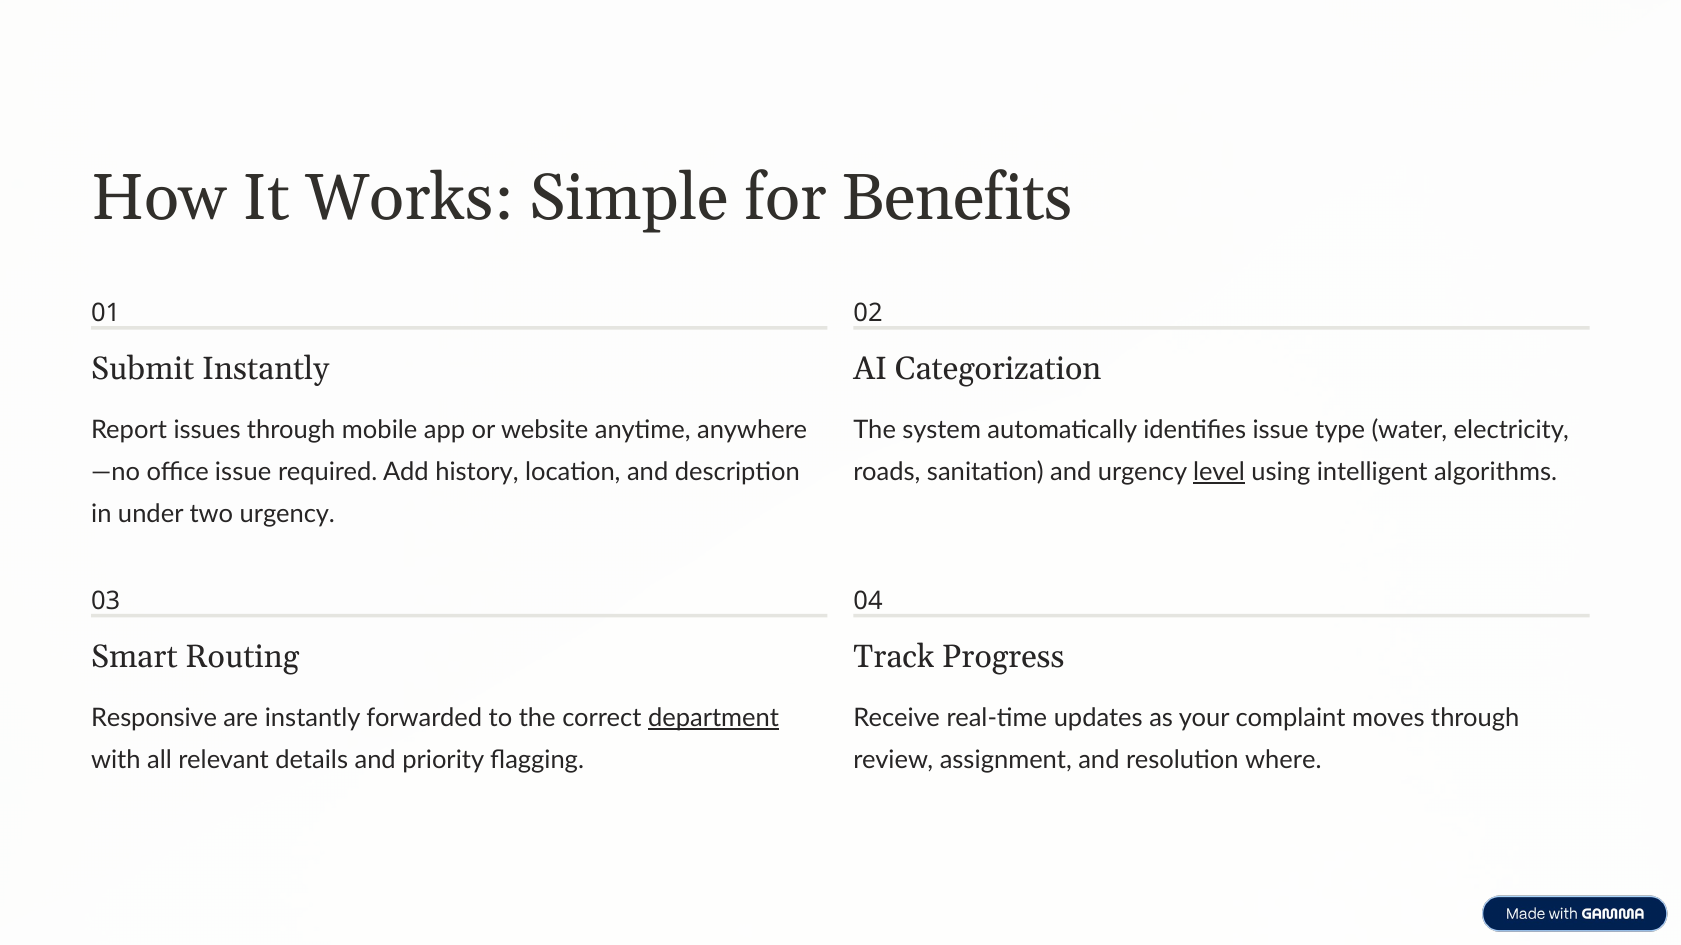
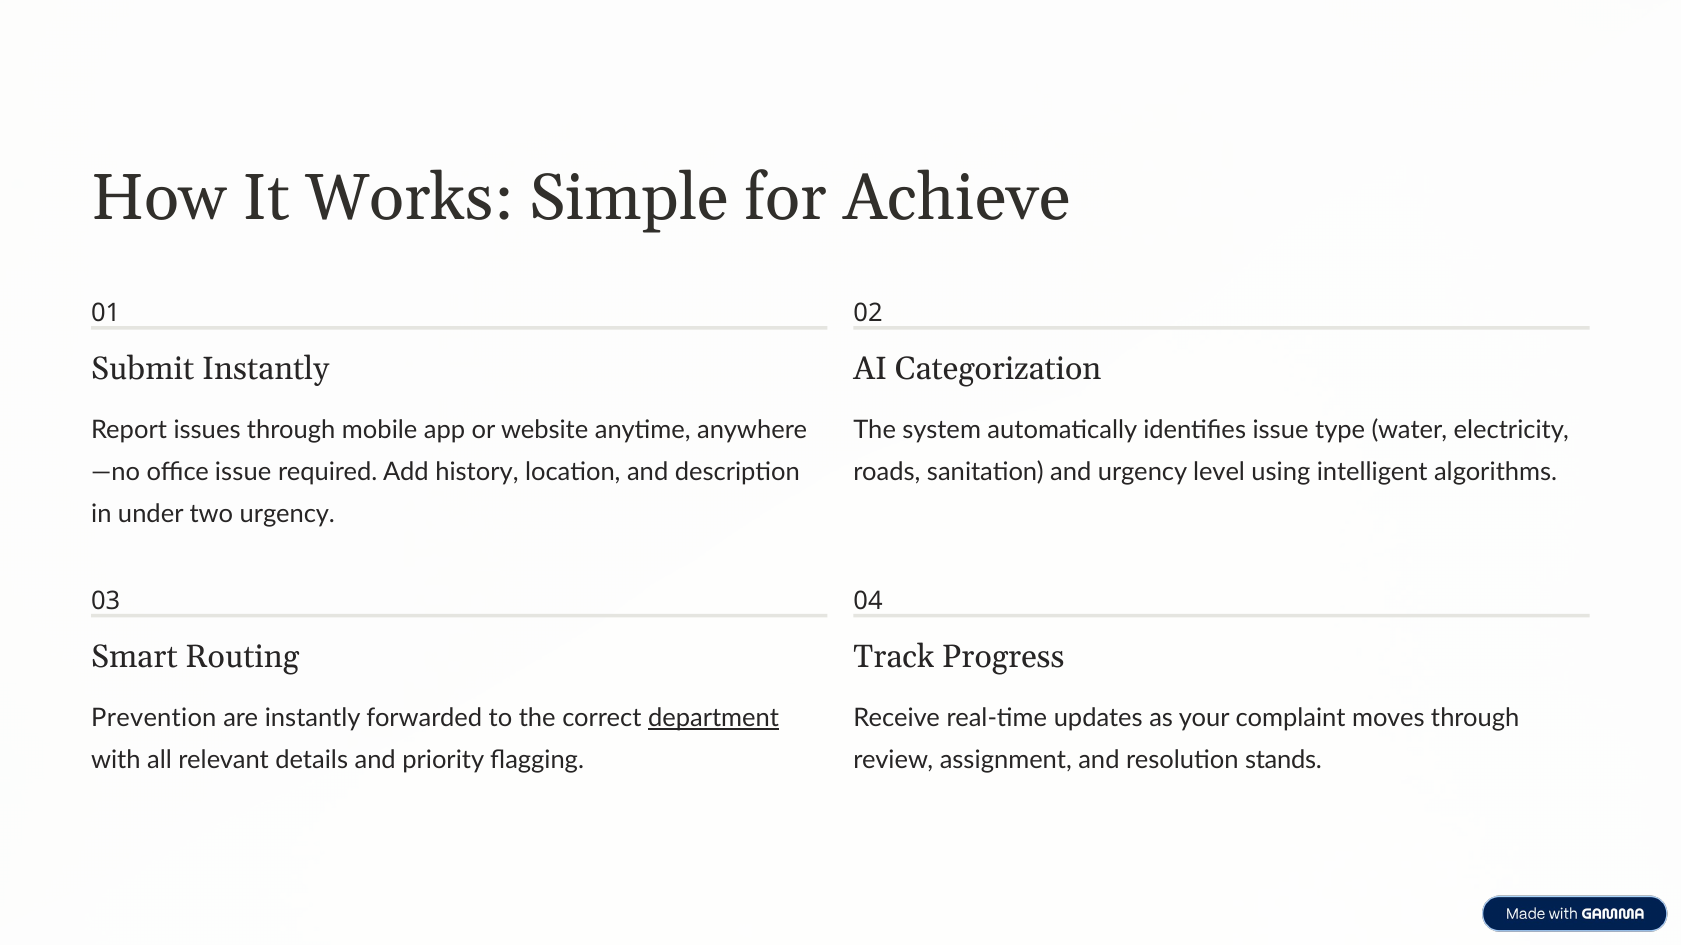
Benefits: Benefits -> Achieve (957, 199)
level underline: present -> none (1219, 472)
Responsive: Responsive -> Prevention (154, 719)
where: where -> stands (1284, 760)
